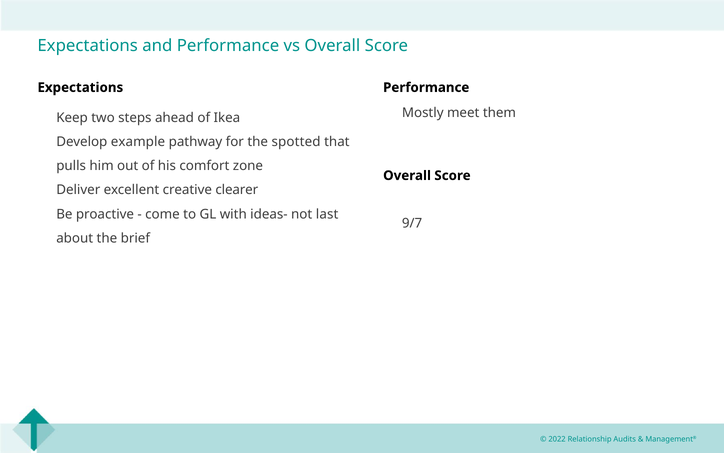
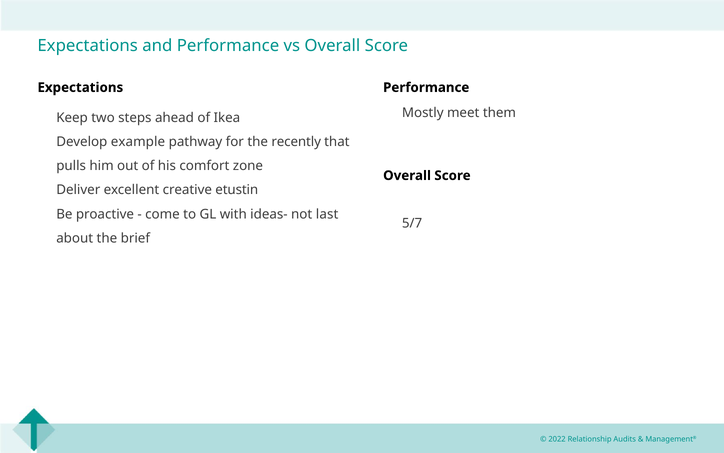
spotted: spotted -> recently (296, 142)
clearer: clearer -> etustin (237, 190)
9/7: 9/7 -> 5/7 (412, 223)
